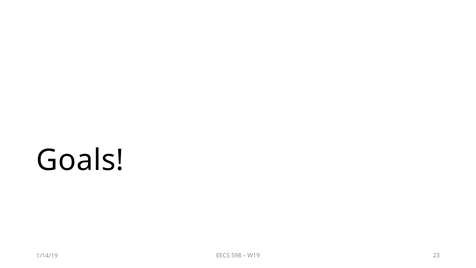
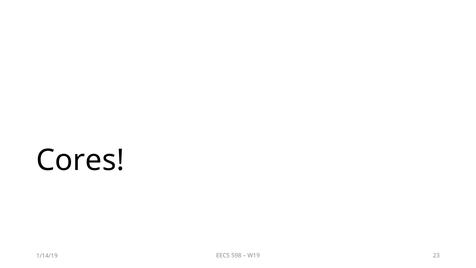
Goals: Goals -> Cores (80, 160)
